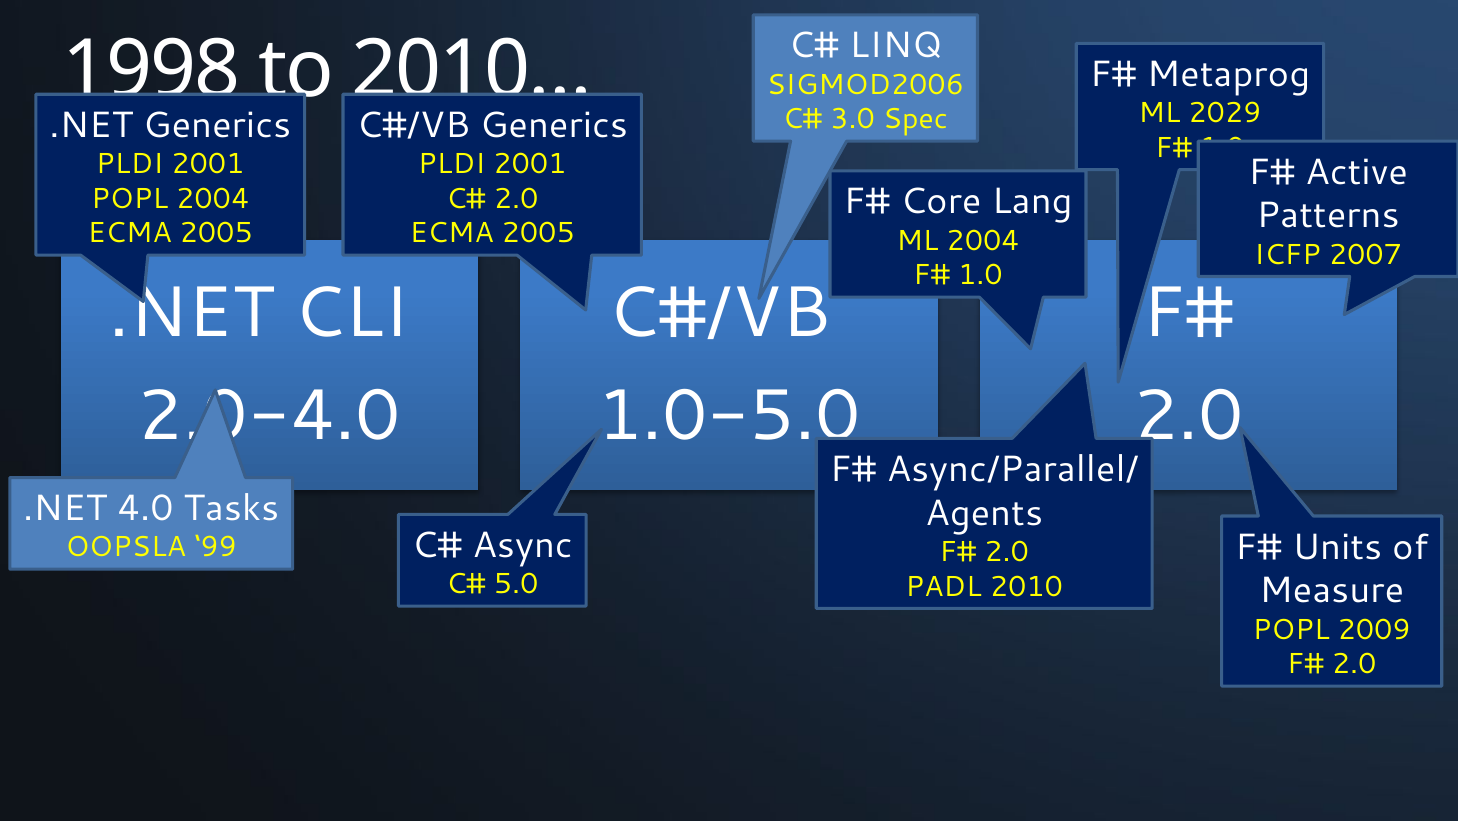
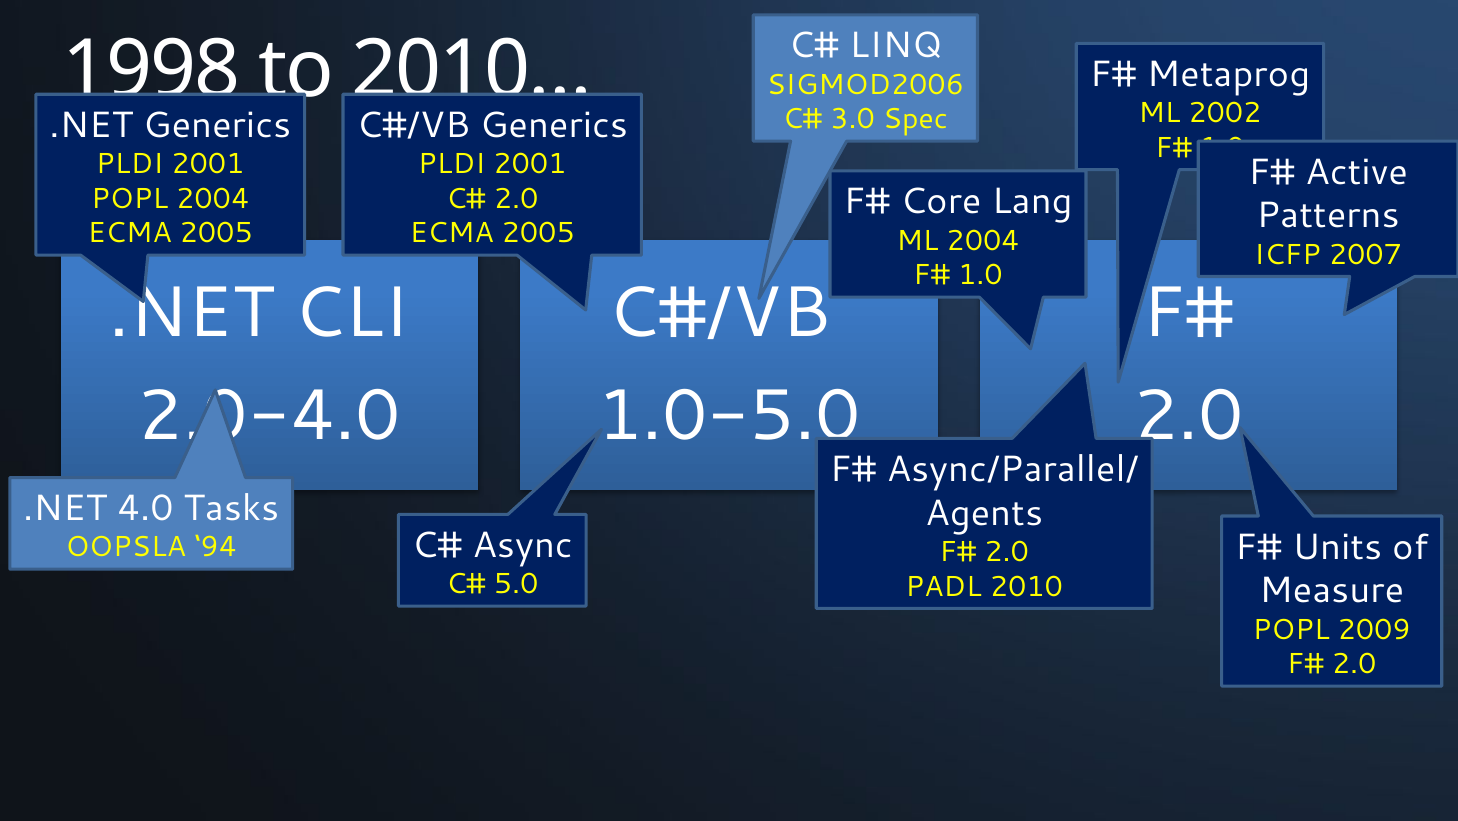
2029: 2029 -> 2002 (1225, 113)
99: 99 -> 94 (215, 547)
